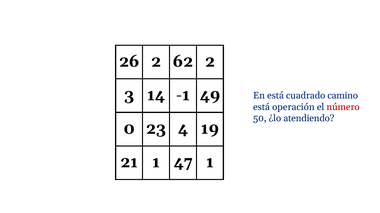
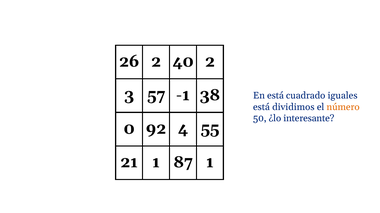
62: 62 -> 40 (183, 62)
14: 14 -> 57 (156, 95)
49: 49 -> 38 (210, 95)
camino: camino -> iguales (343, 96)
operación: operación -> dividimos (293, 107)
número colour: red -> orange (343, 107)
atendiendo: atendiendo -> interesante (309, 119)
23: 23 -> 92 (156, 129)
19: 19 -> 55 (210, 129)
47: 47 -> 87 (183, 163)
